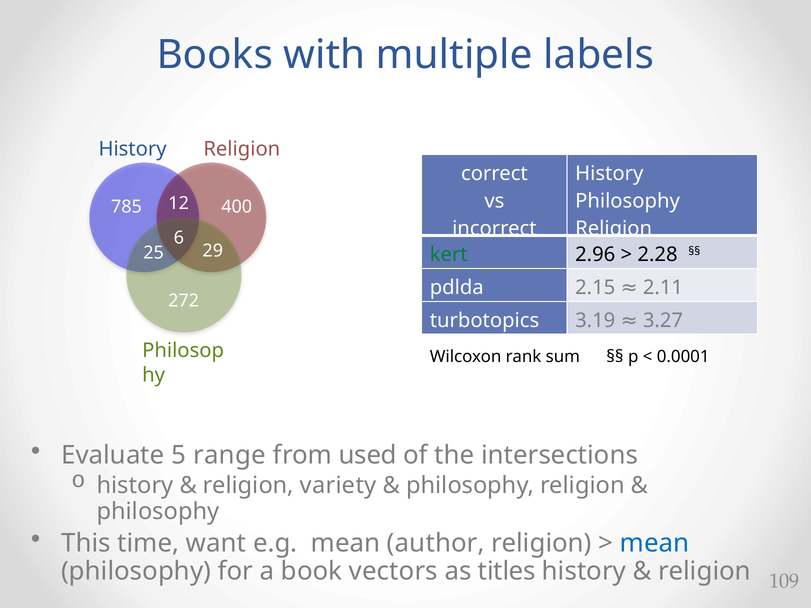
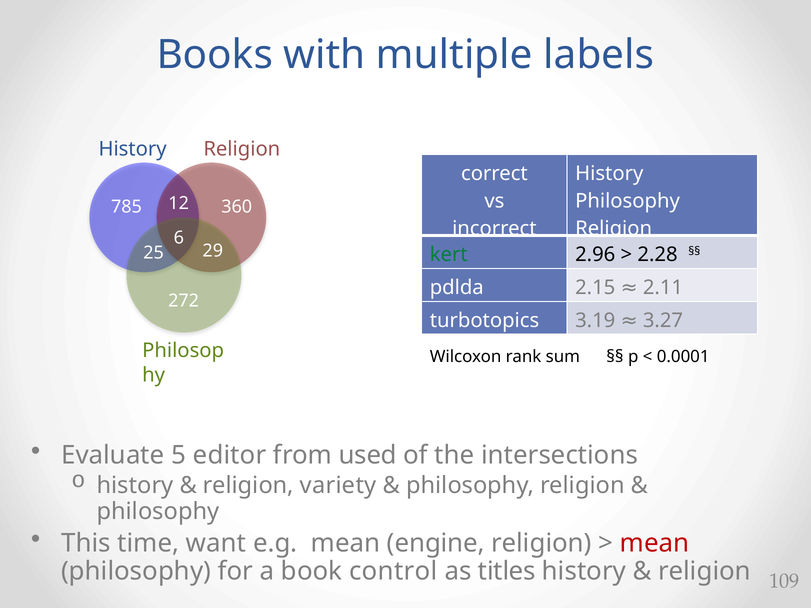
400: 400 -> 360 (237, 207)
range: range -> editor (230, 455)
author: author -> engine (436, 543)
mean colour: blue -> red (655, 543)
vectors: vectors -> control (393, 571)
